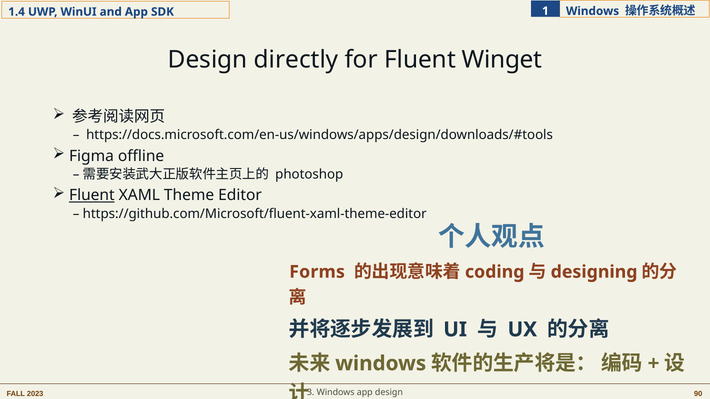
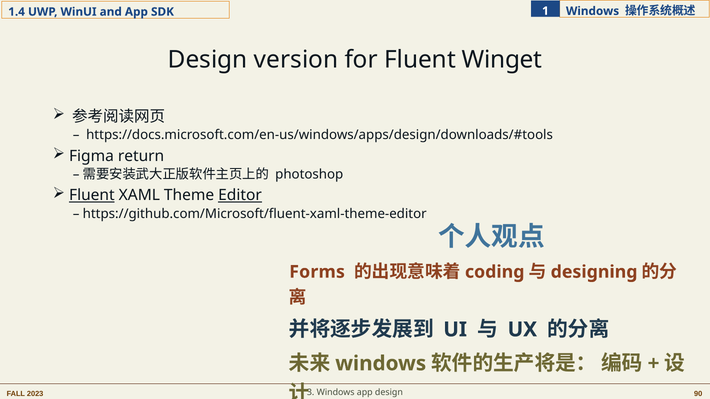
directly: directly -> version (296, 60)
offline: offline -> return (141, 156)
Editor underline: none -> present (240, 196)
